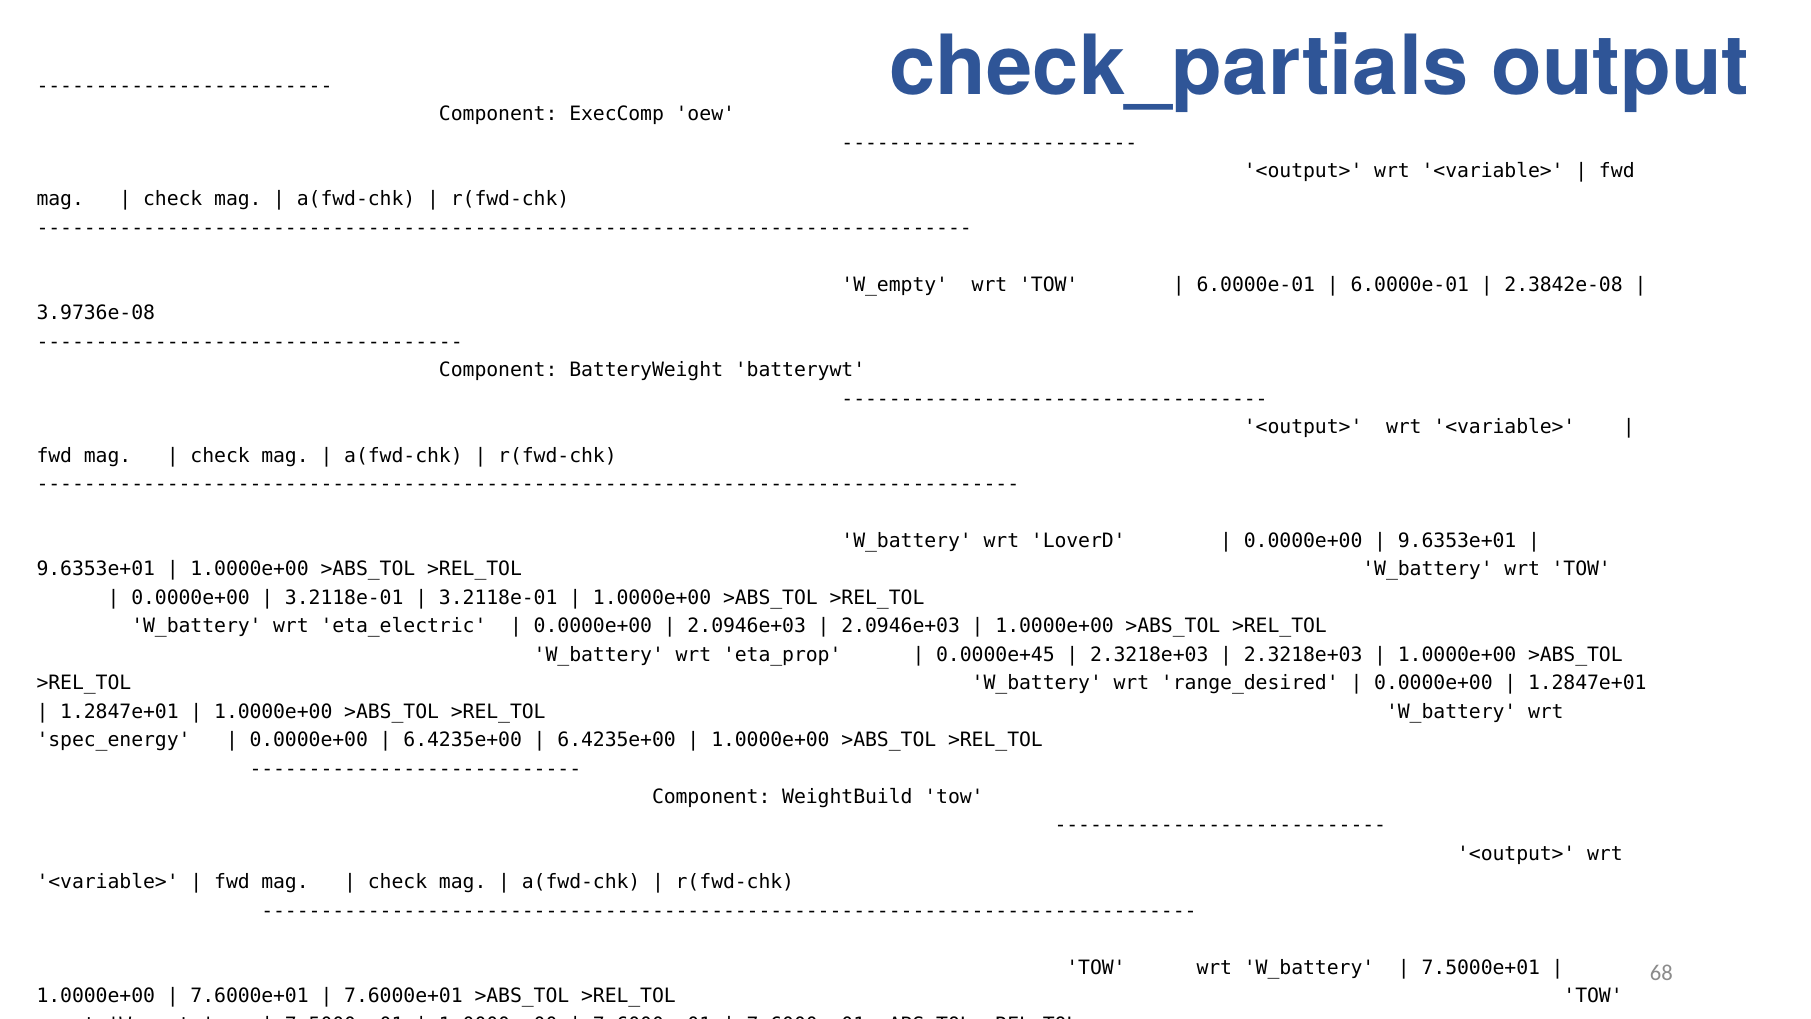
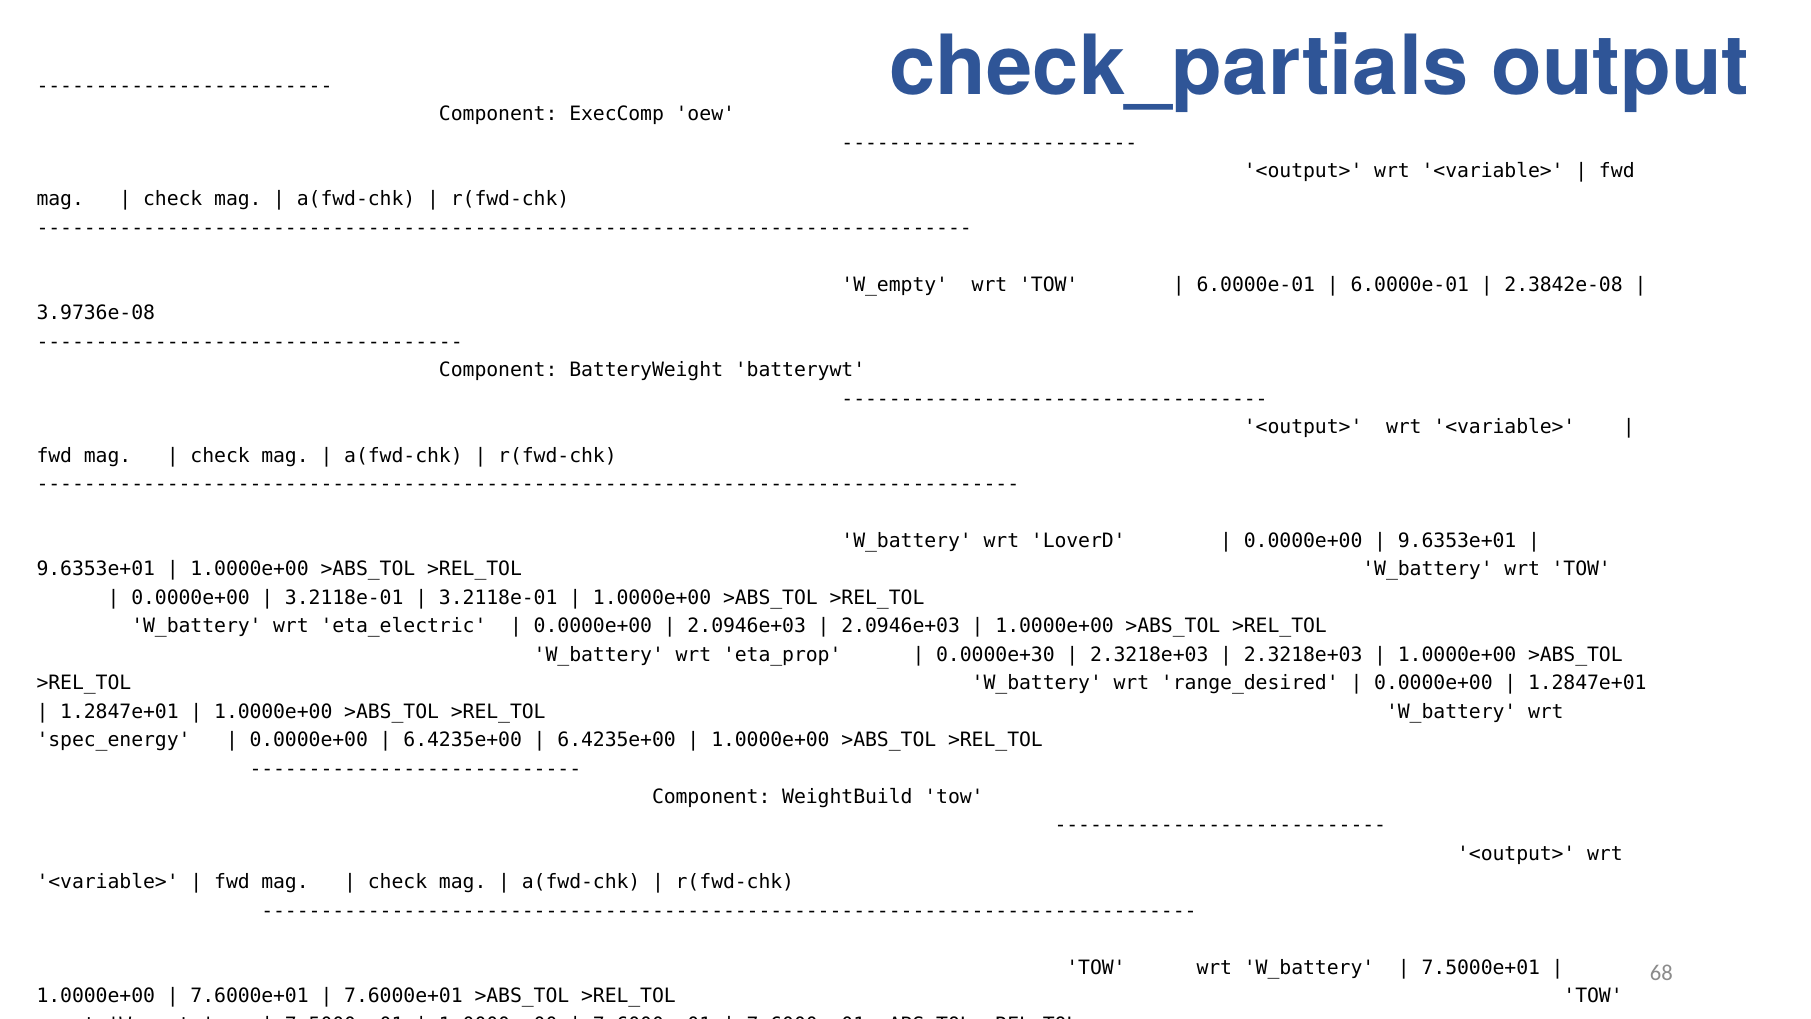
0.0000e+45: 0.0000e+45 -> 0.0000e+30 (995, 655)
